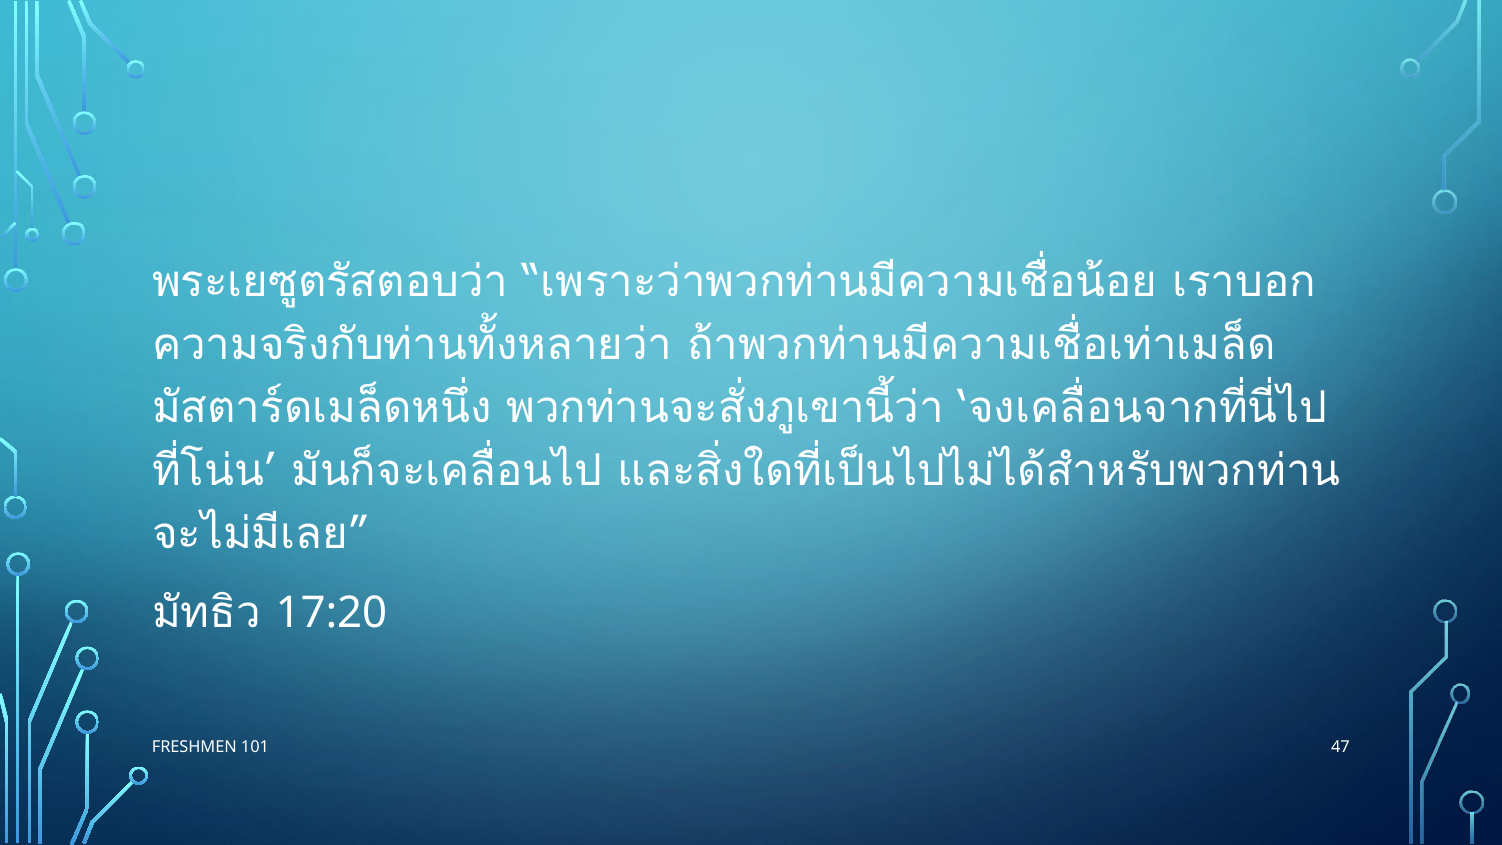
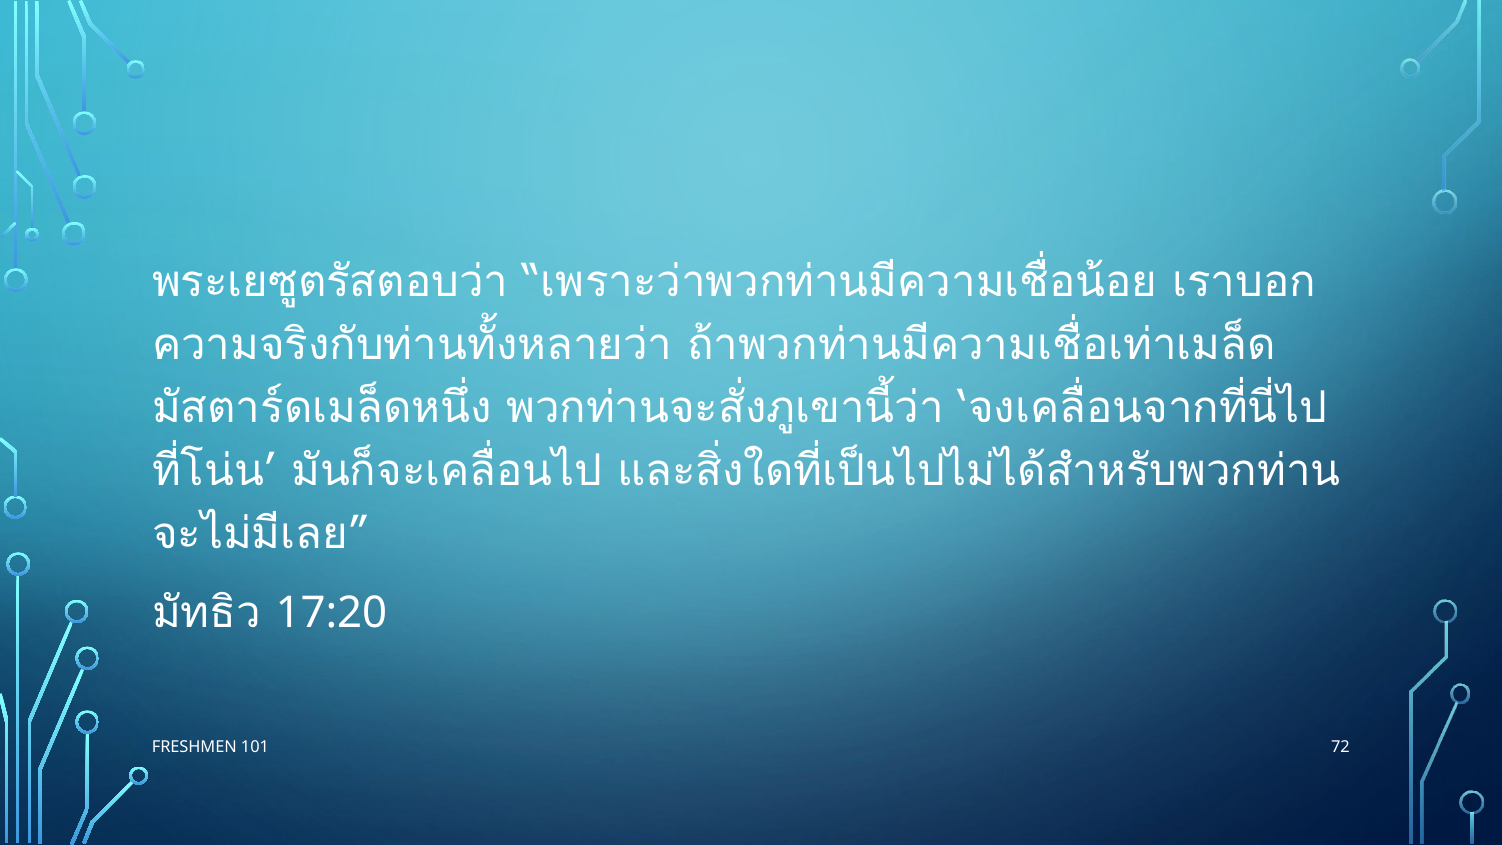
47: 47 -> 72 (1340, 747)
